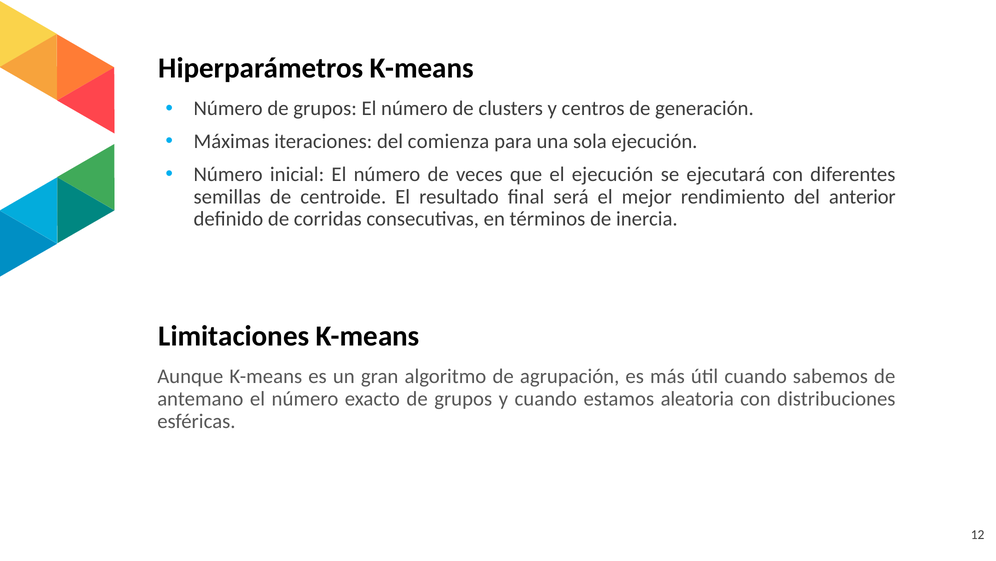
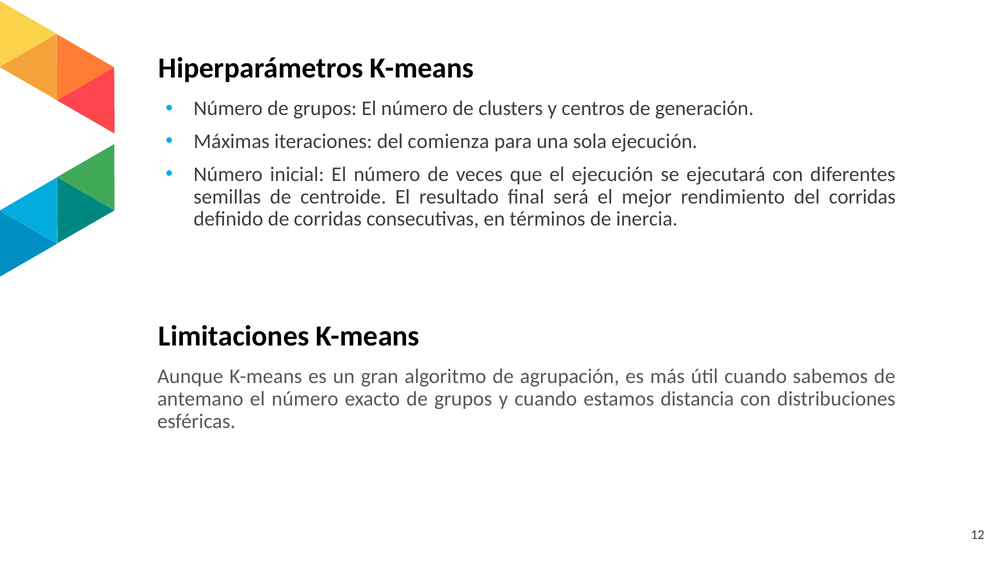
del anterior: anterior -> corridas (862, 196)
aleatoria: aleatoria -> distancia (697, 398)
